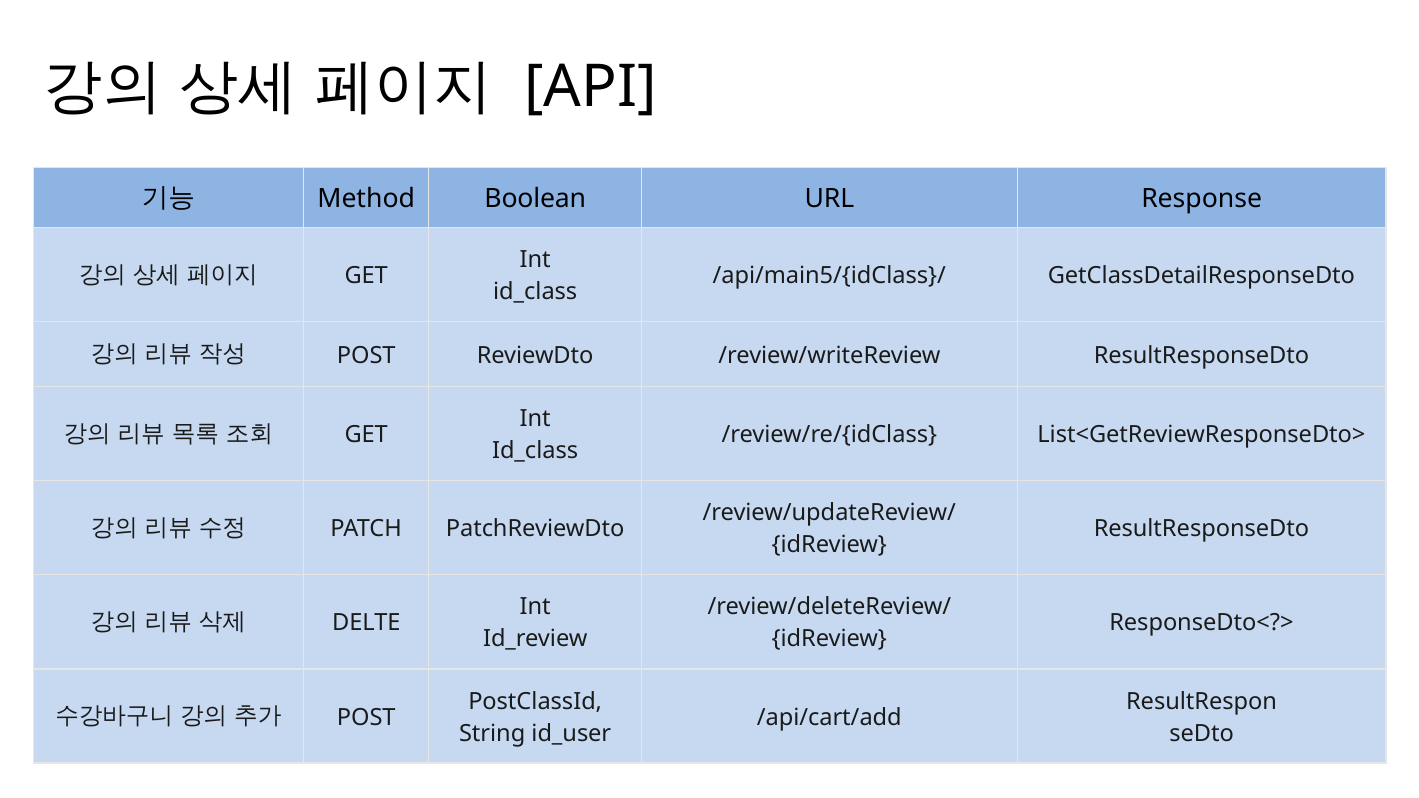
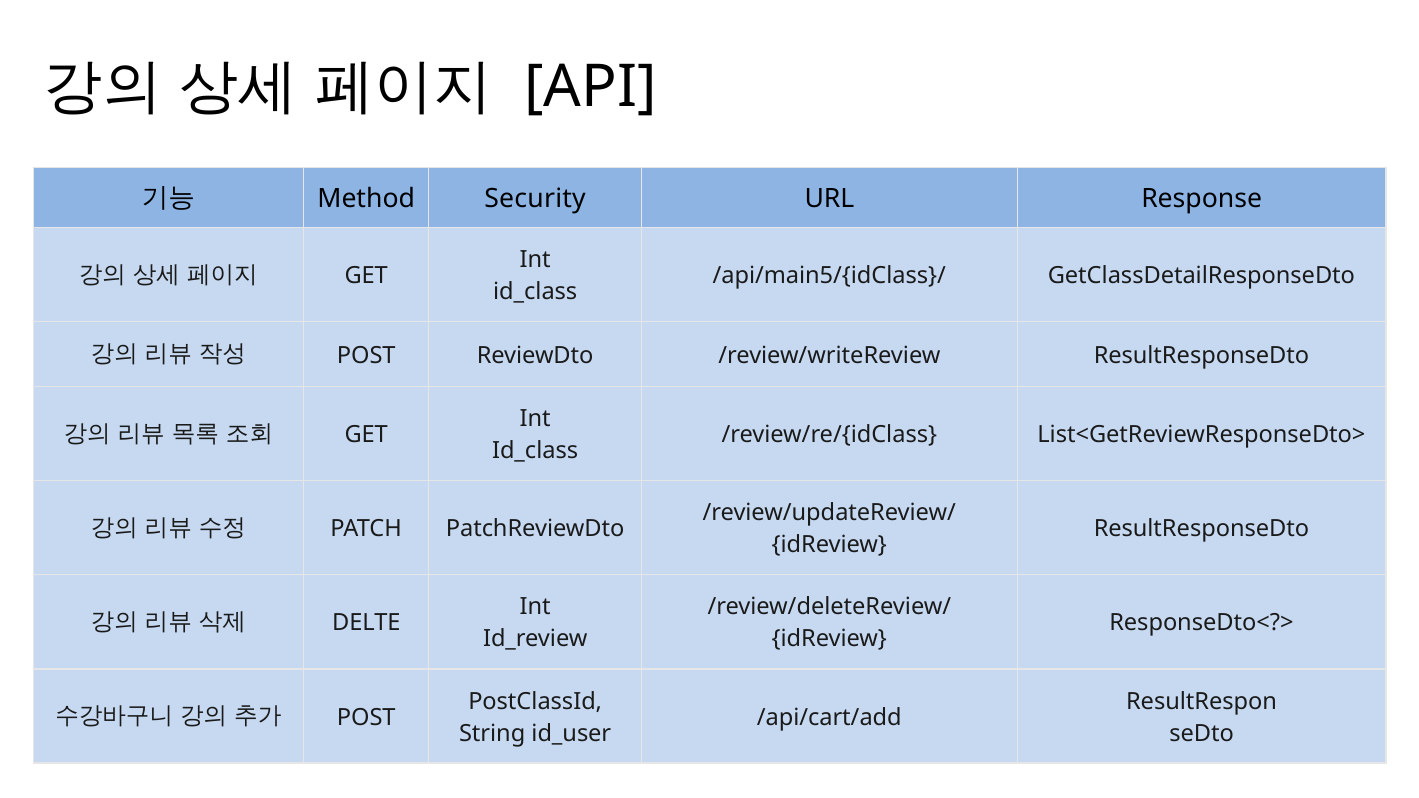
Boolean: Boolean -> Security (535, 199)
